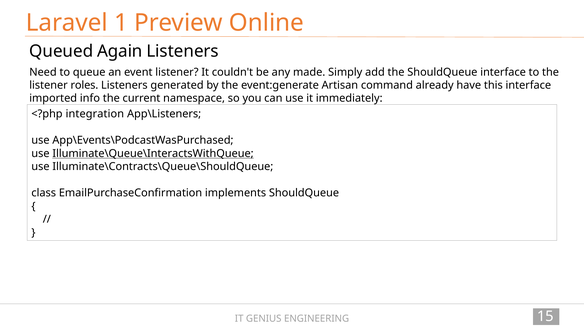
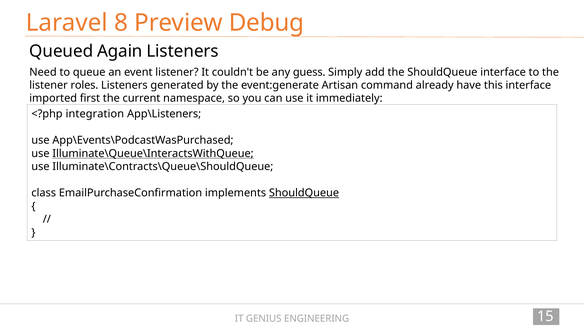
1: 1 -> 8 (121, 23)
Online: Online -> Debug (267, 23)
made: made -> guess (309, 72)
info: info -> first (90, 98)
ShouldQueue underline: none -> present (304, 193)
